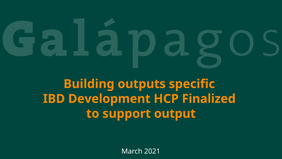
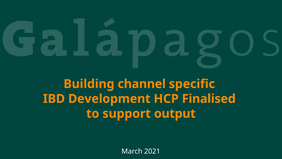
outputs: outputs -> channel (142, 84)
Finalized: Finalized -> Finalised (209, 99)
